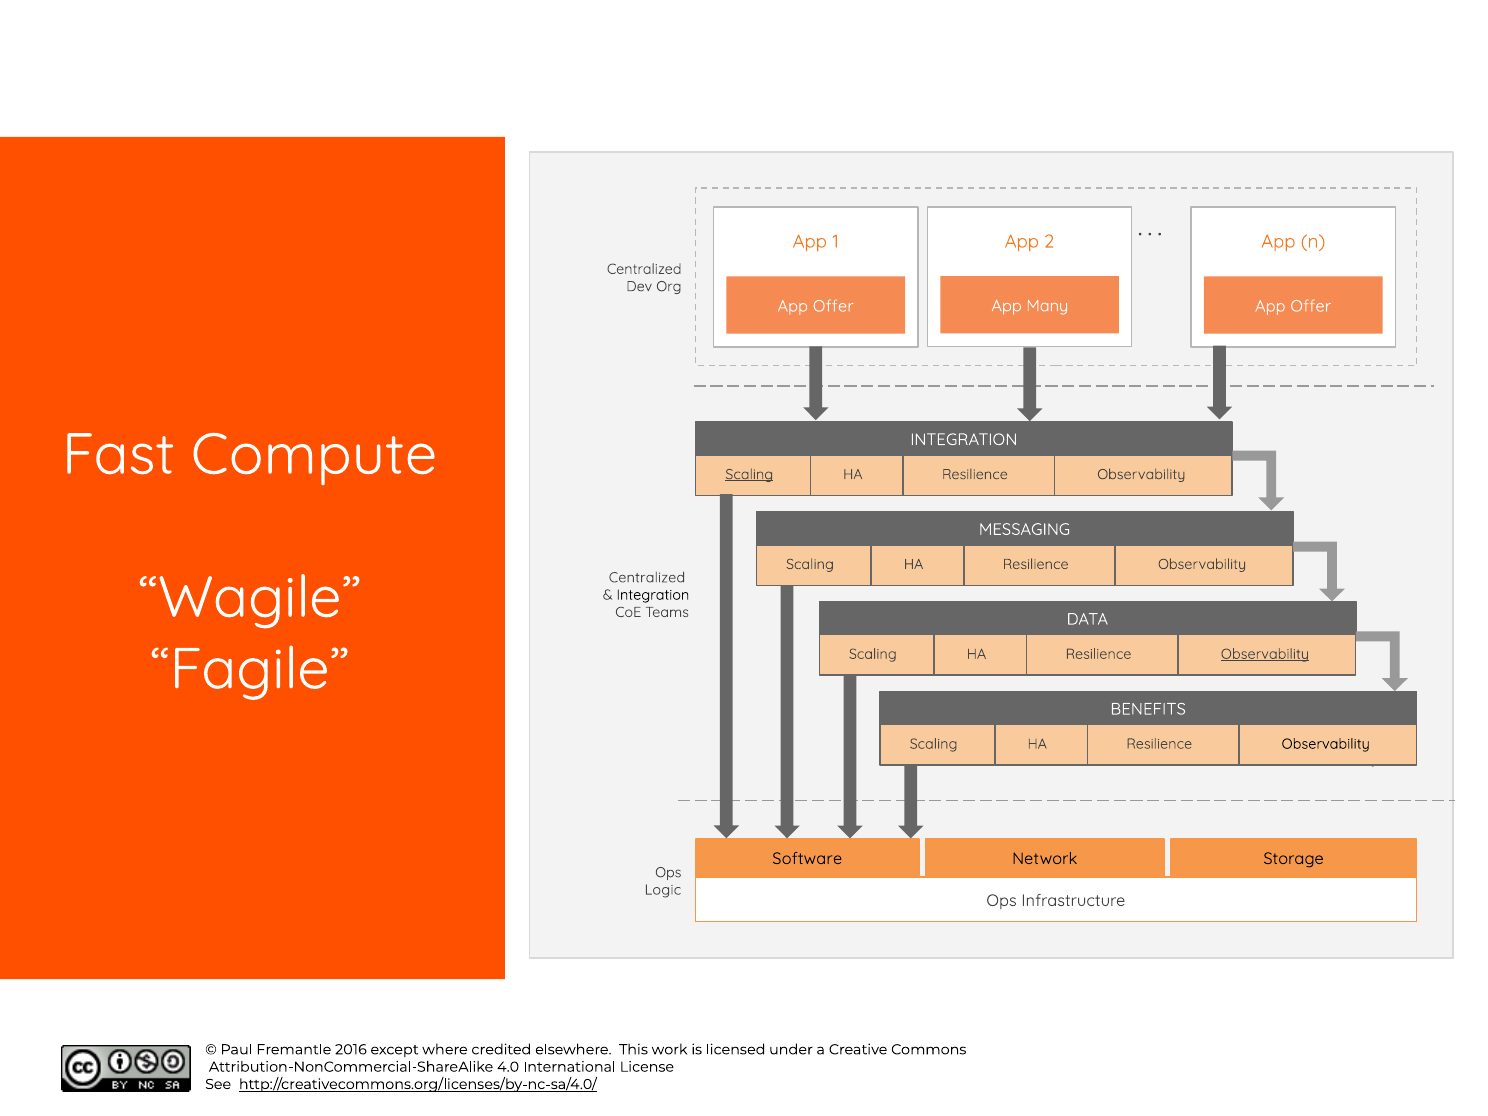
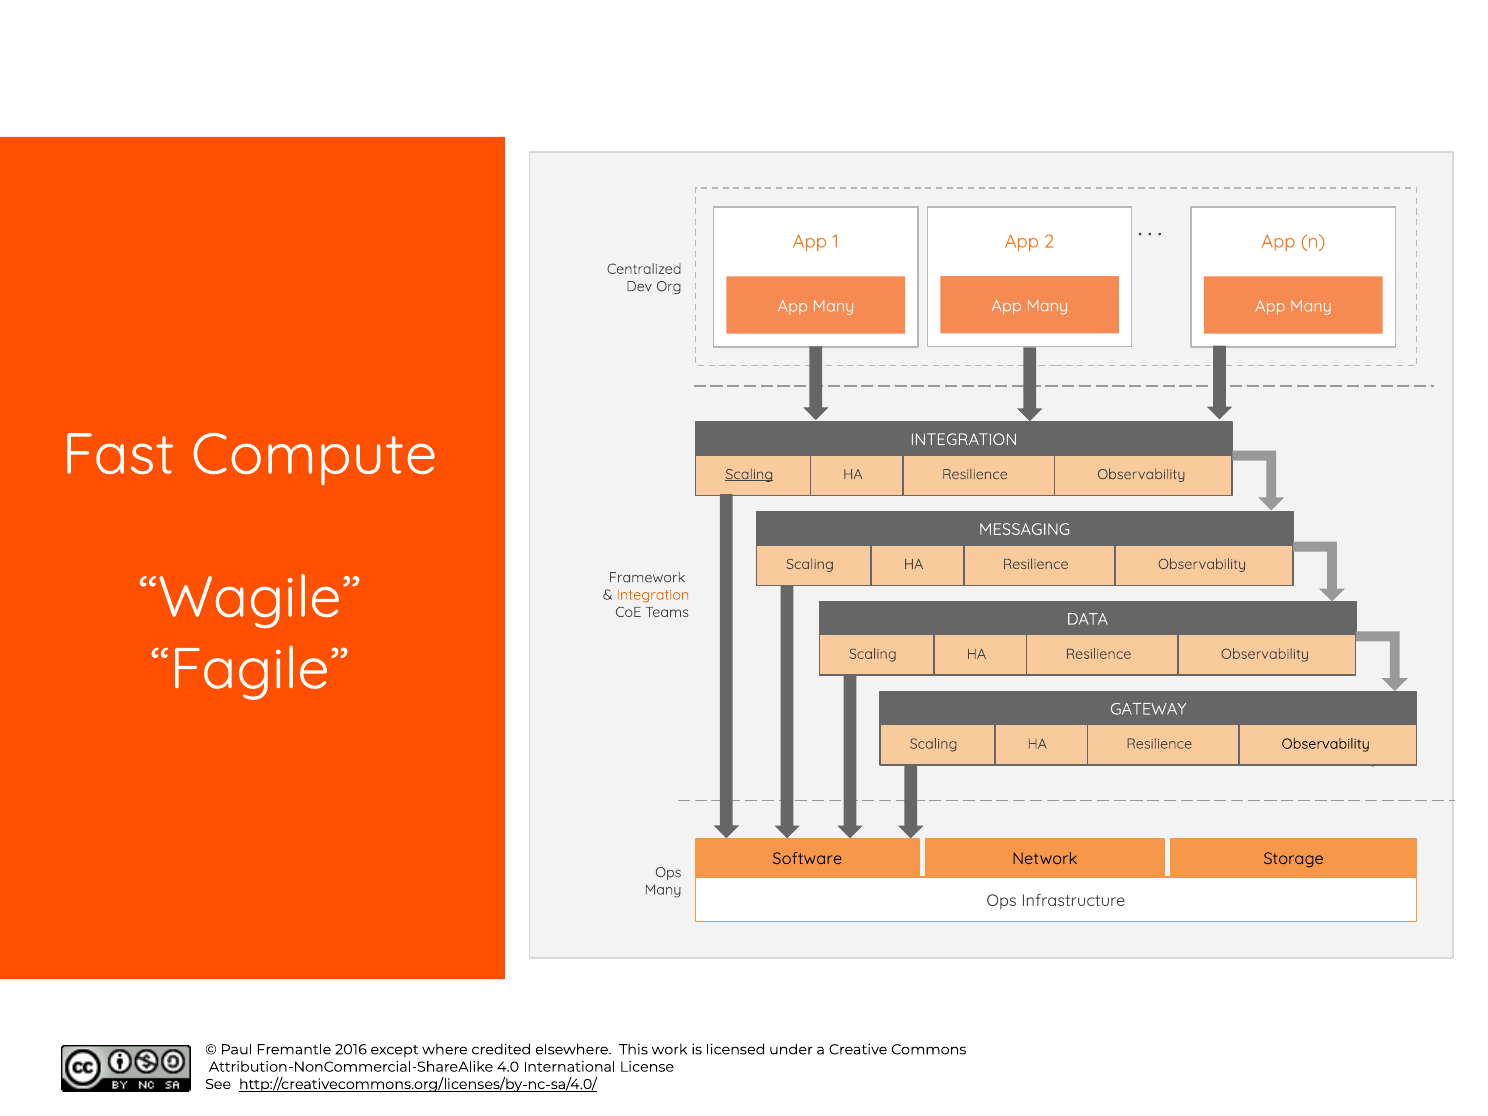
Offer: Offer -> Many (833, 306)
Offer: Offer -> Many (1311, 306)
Centralized: Centralized -> Framework (647, 578)
Integration colour: black -> orange (653, 595)
Observability underline: present -> none (1265, 654)
BENEFITS: BENEFITS -> GATEWAY (1148, 709)
Logic: Logic -> Many (663, 890)
